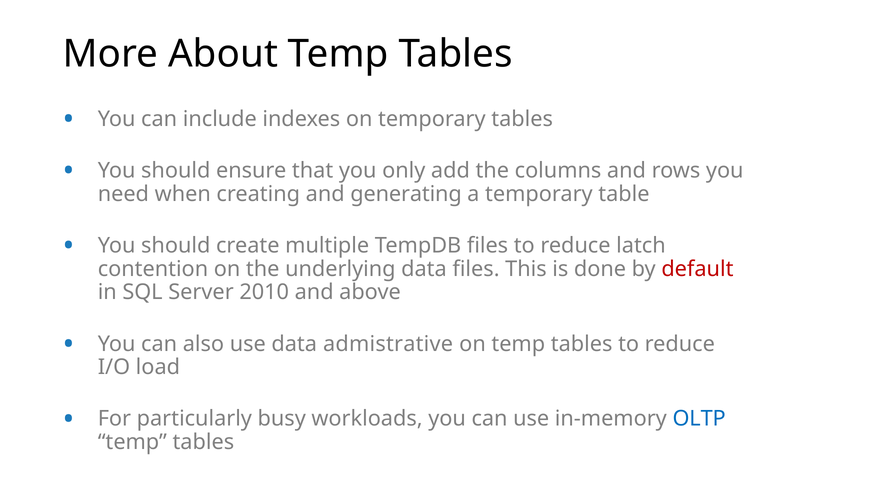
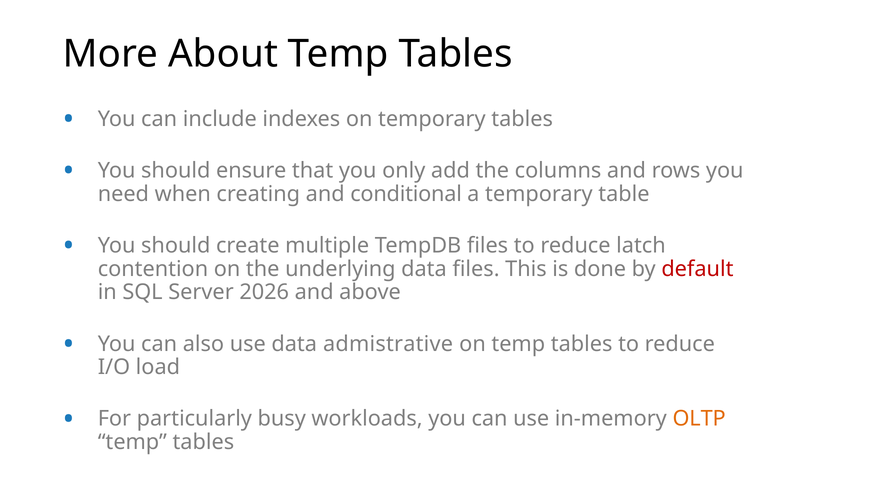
generating: generating -> conditional (406, 194)
2010: 2010 -> 2026 (264, 292)
OLTP colour: blue -> orange (699, 419)
